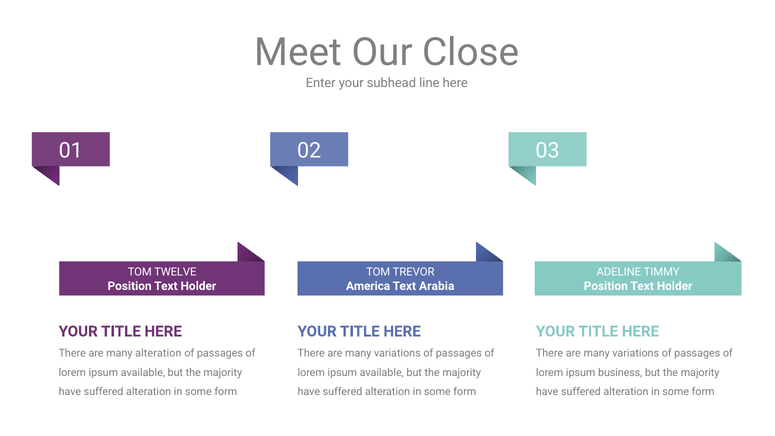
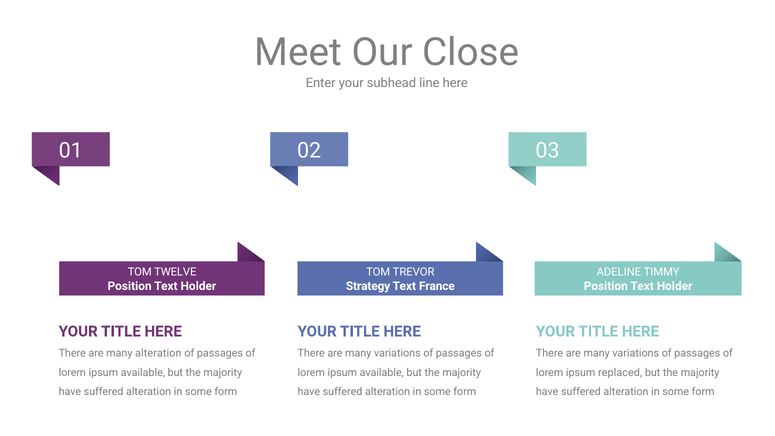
America: America -> Strategy (368, 286)
Arabia: Arabia -> France (437, 286)
business: business -> replaced (620, 372)
